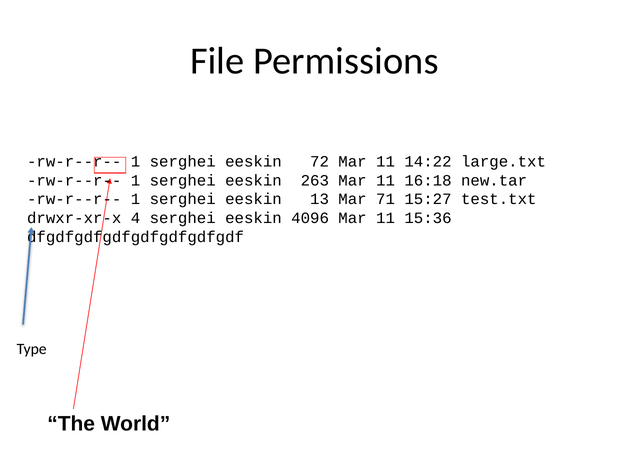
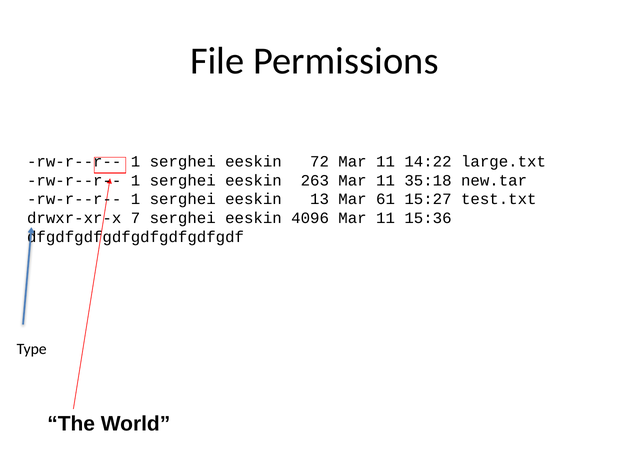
16:18: 16:18 -> 35:18 (428, 180)
71: 71 -> 61 (386, 199)
4: 4 -> 7 (136, 218)
